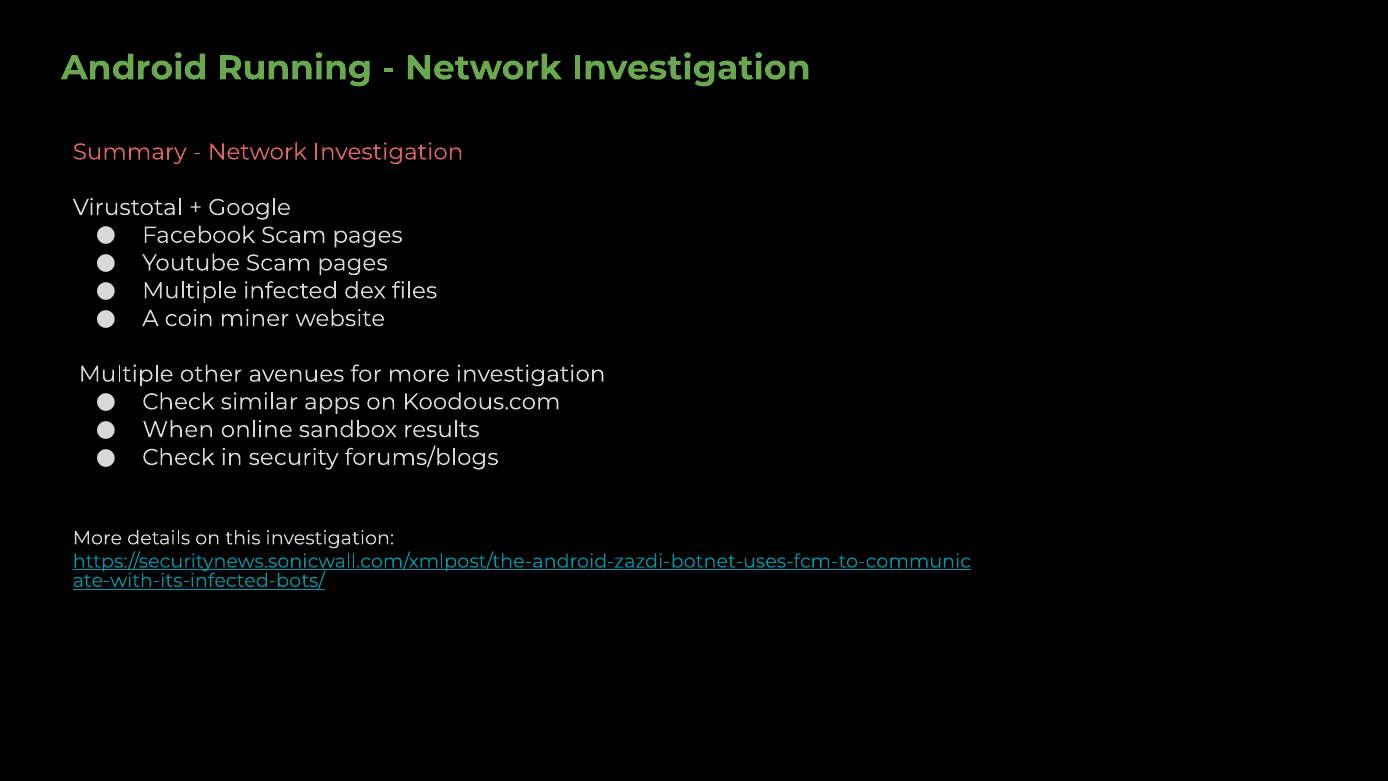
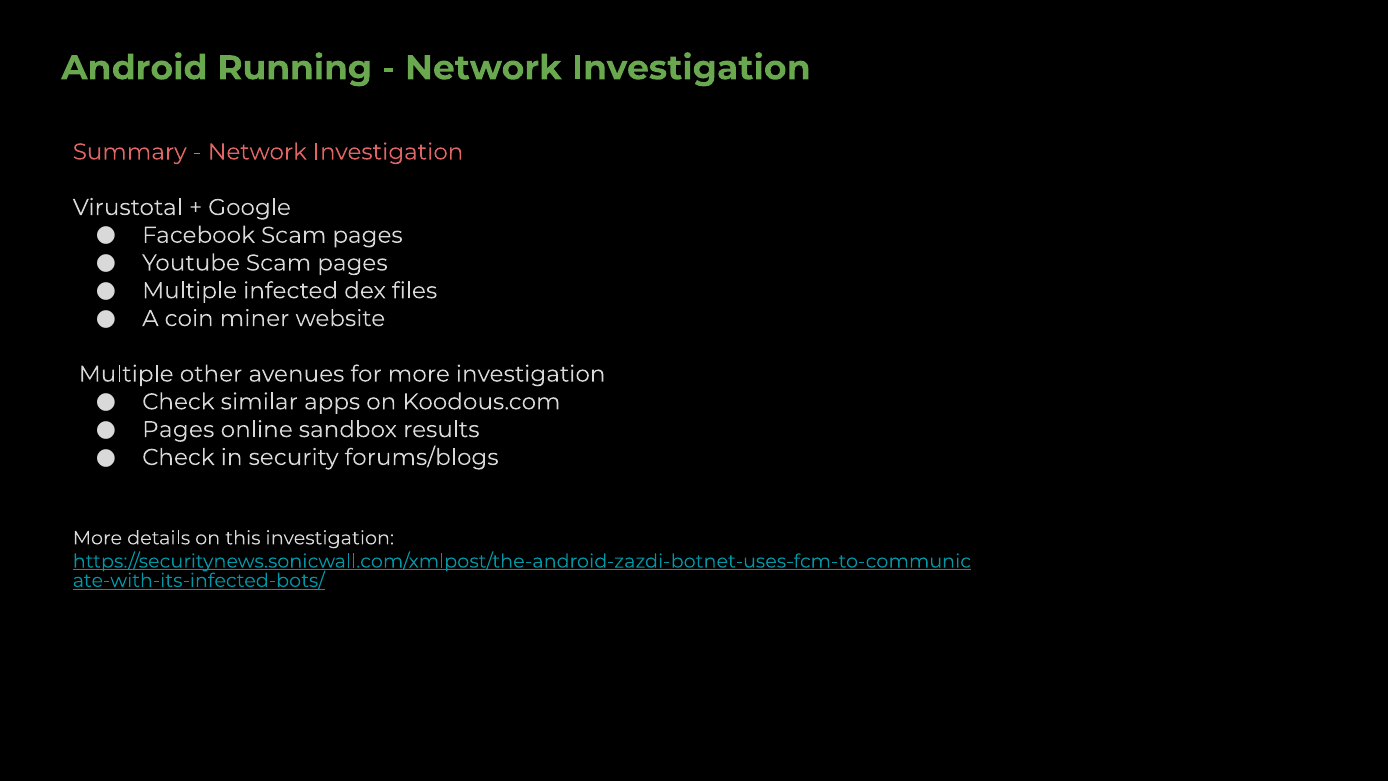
When: When -> Pages (178, 429)
